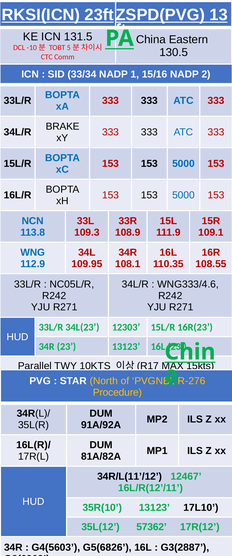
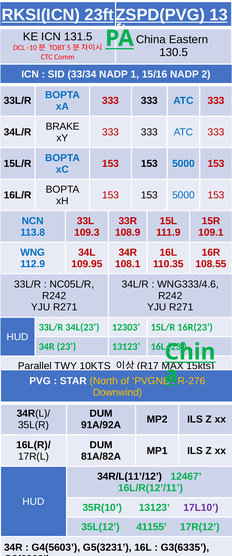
Procedure: Procedure -> Downwind (117, 392)
17L10 colour: black -> purple (201, 507)
57362: 57362 -> 41155 (152, 526)
G5(6826: G5(6826 -> G5(3231 (107, 547)
G3(2887: G3(2887 -> G3(6335 (185, 547)
